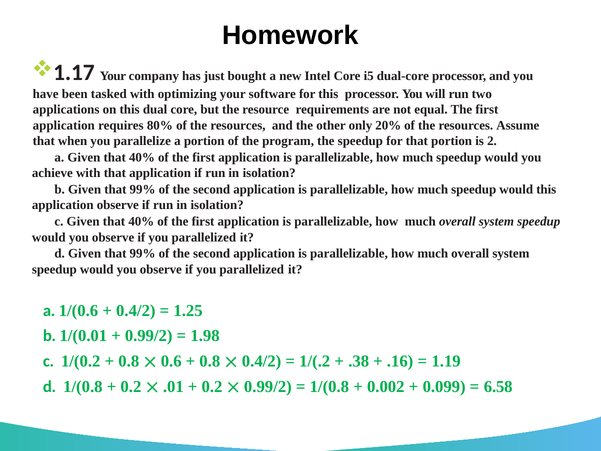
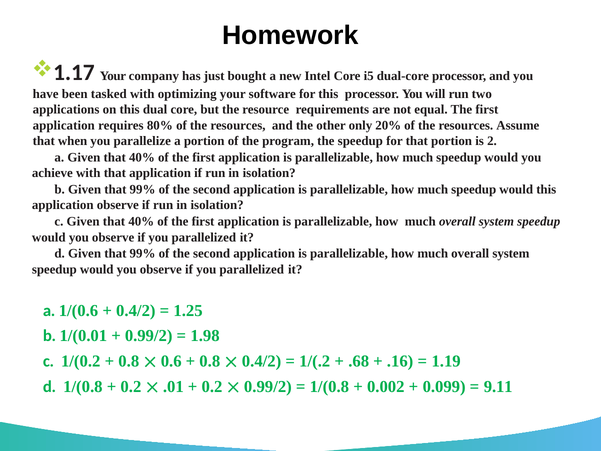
.38: .38 -> .68 (359, 361)
6.58: 6.58 -> 9.11 (498, 386)
